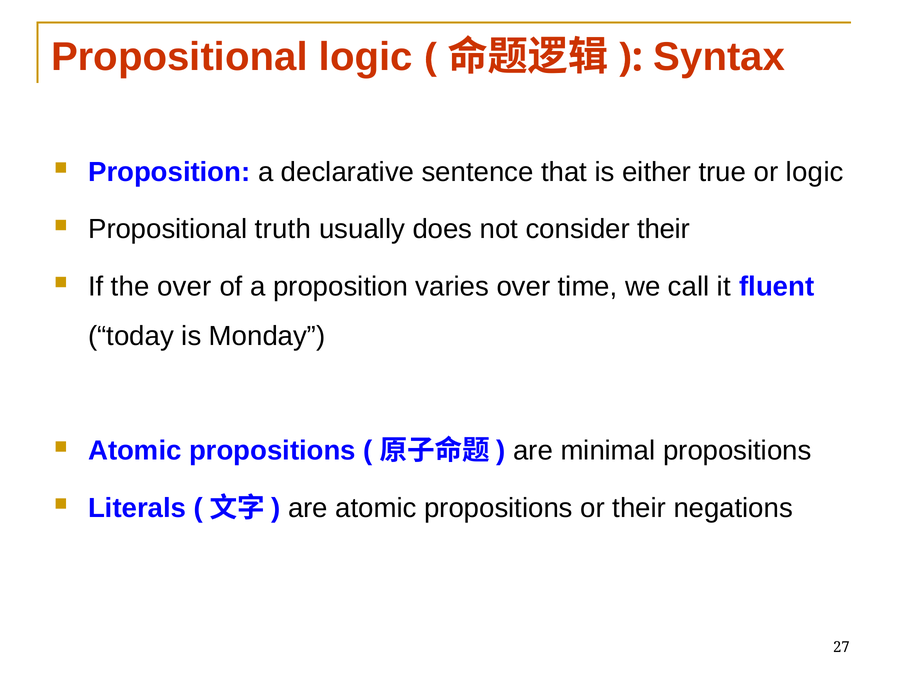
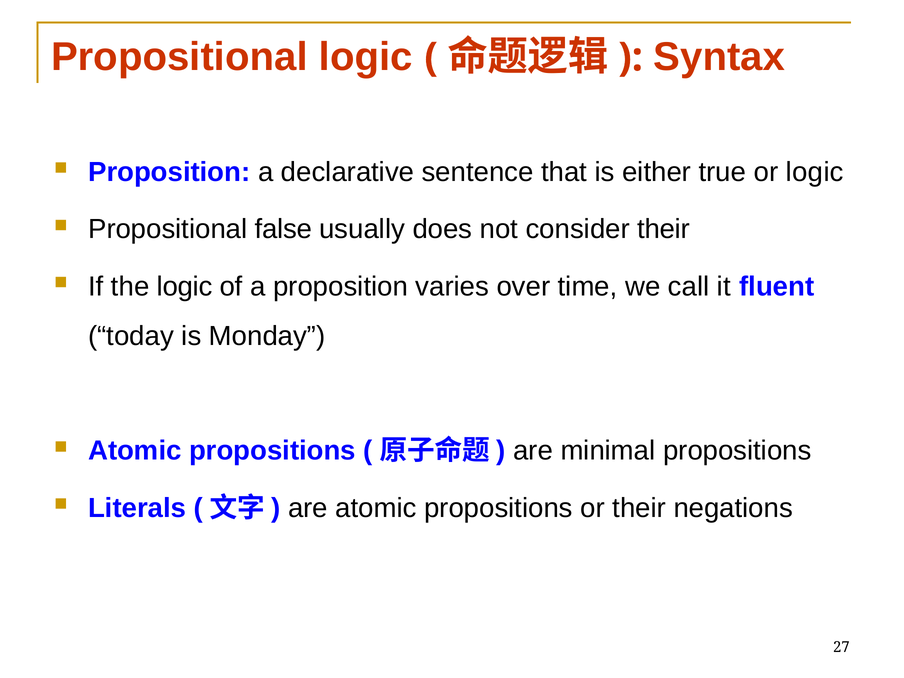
truth: truth -> false (283, 229)
the over: over -> logic (185, 287)
